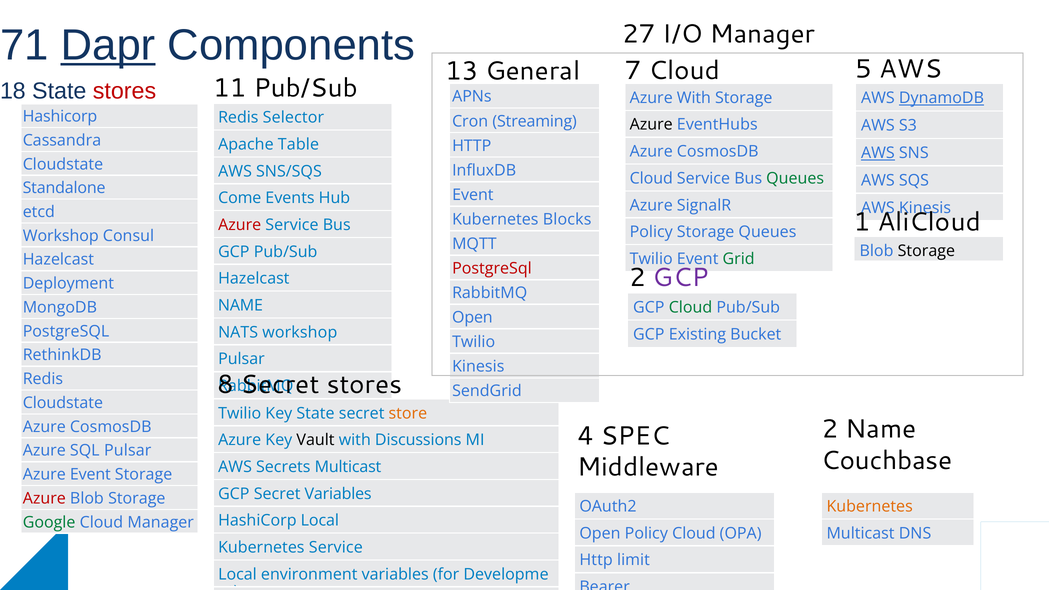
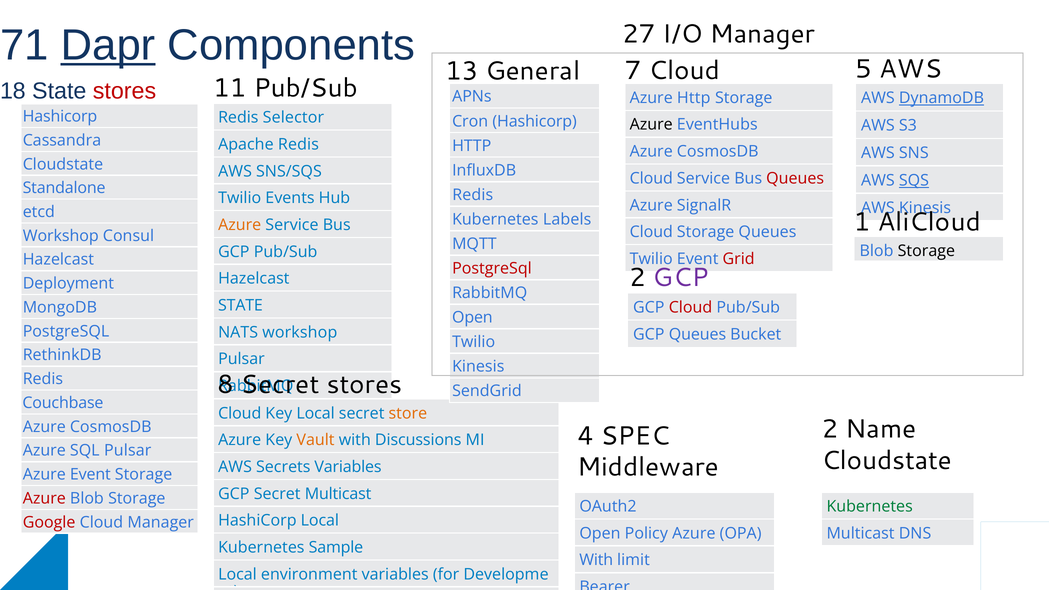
Azure With: With -> Http (694, 98)
Cron Streaming: Streaming -> Hashicorp (535, 121)
Apache Table: Table -> Redis (298, 144)
AWS underline: present -> none (878, 153)
Queues colour: green -> red (795, 178)
SQS underline: none -> present (914, 180)
Event: Event -> Redis (473, 195)
Come: Come -> Twilio (240, 198)
Blocks: Blocks -> Labels (567, 219)
Azure colour: red -> orange (240, 225)
Policy: Policy -> Cloud (651, 232)
Grid colour: green -> red (739, 259)
NAME: NAME -> STATE (240, 305)
Cloud colour: green -> red (690, 307)
GCP Existing: Existing -> Queues (697, 335)
Cloudstate: Cloudstate -> Couchbase (63, 403)
Twilio: Twilio -> Cloud (240, 413)
Key State: State -> Local (316, 413)
Vault colour: black -> orange (315, 440)
Couchbase: Couchbase -> Cloudstate (887, 461)
Secrets Multicast: Multicast -> Variables (348, 467)
Secret Variables: Variables -> Multicast (338, 494)
Kubernetes colour: orange -> green (870, 507)
Google colour: green -> red (49, 522)
Policy Cloud: Cloud -> Azure (694, 533)
Kubernetes Service: Service -> Sample (336, 548)
Http: Http -> With (596, 560)
